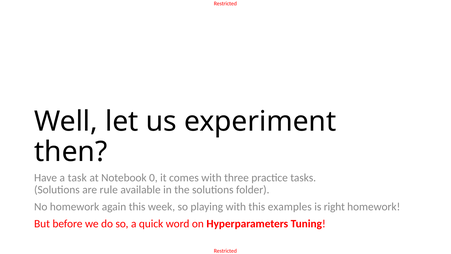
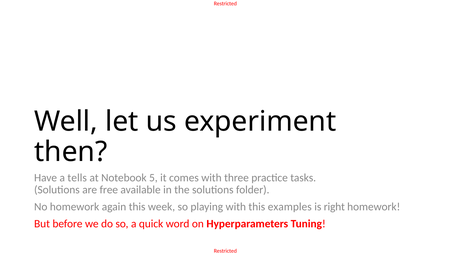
task: task -> tells (77, 177)
0: 0 -> 5 (153, 177)
rule: rule -> free (109, 190)
